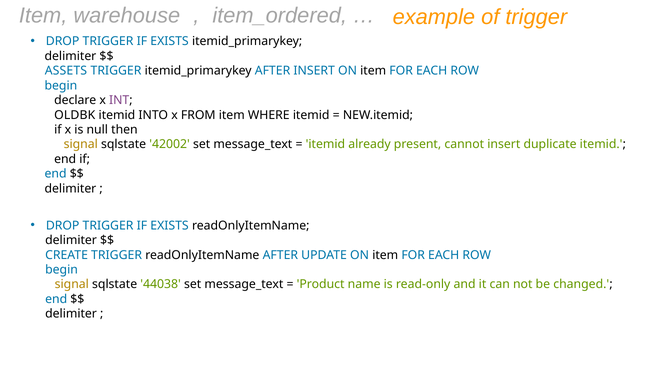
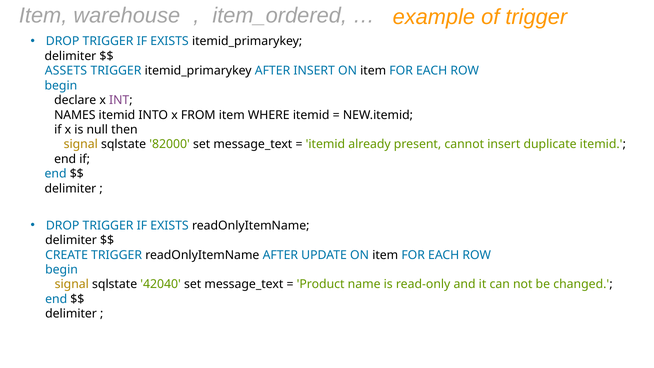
OLDBK: OLDBK -> NAMES (75, 115)
42002: 42002 -> 82000 (170, 144)
44038: 44038 -> 42040 (161, 284)
